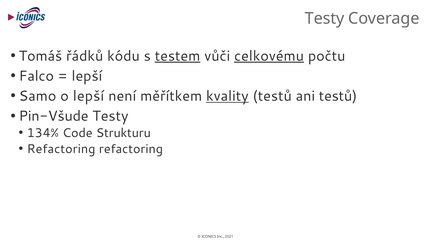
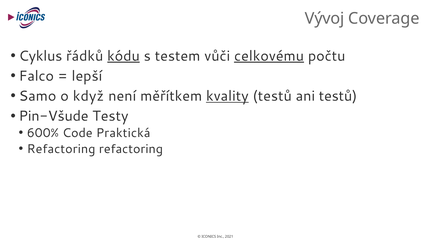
Testy: Testy -> Vývoj (325, 19)
Tomáš: Tomáš -> Cyklus (40, 56)
kódu underline: none -> present (123, 56)
testem underline: present -> none (178, 56)
o lepší: lepší -> když (88, 96)
134%: 134% -> 600% (43, 133)
Strukturu: Strukturu -> Praktická (123, 133)
